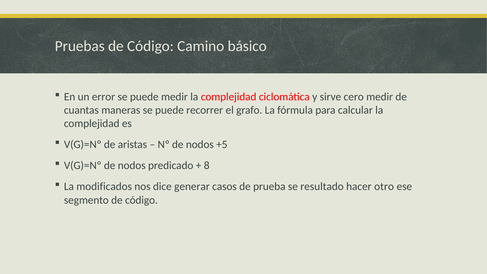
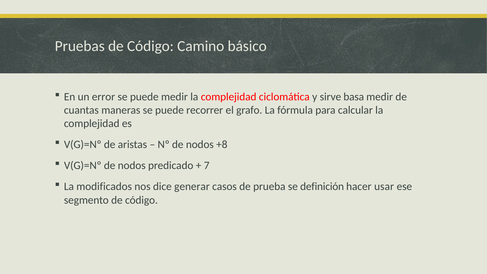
cero: cero -> basa (354, 97)
+5: +5 -> +8 (222, 145)
8: 8 -> 7 (207, 166)
resultado: resultado -> definición (322, 187)
otro: otro -> usar (384, 187)
